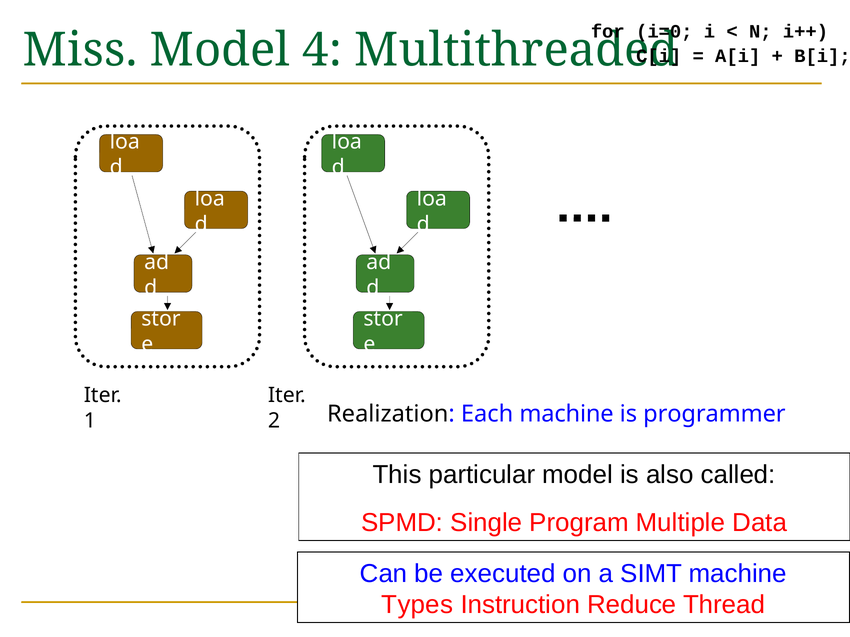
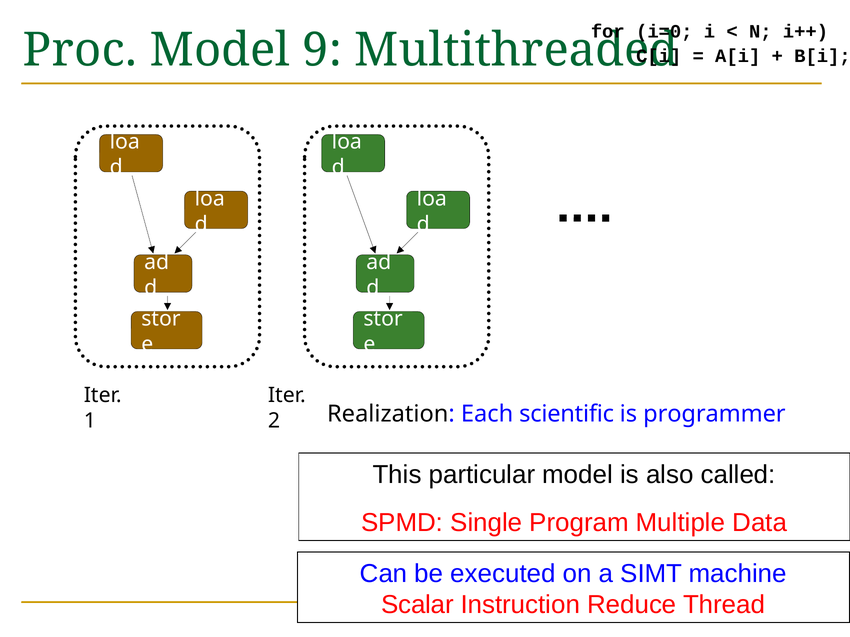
Miss: Miss -> Proc (80, 50)
4: 4 -> 9 (322, 50)
Each machine: machine -> scientific (567, 414)
Types: Types -> Scalar (418, 605)
